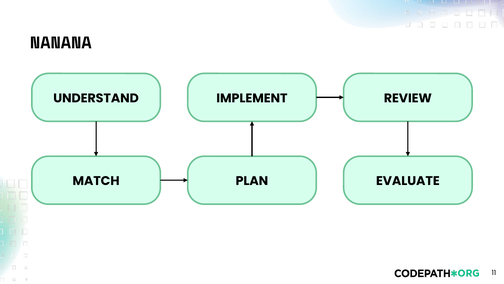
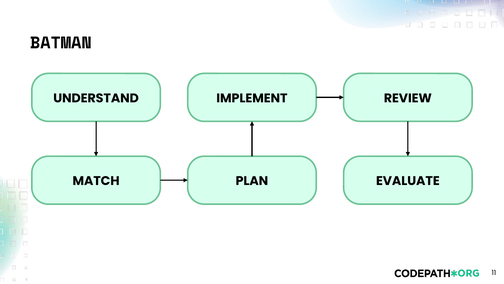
NANANA: NANANA -> BATMAN (61, 43)
